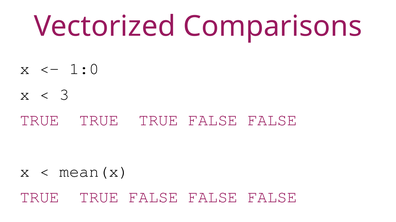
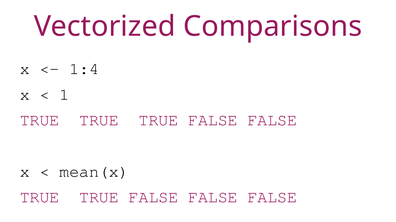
1:0: 1:0 -> 1:4 (84, 69)
3: 3 -> 1 (64, 95)
